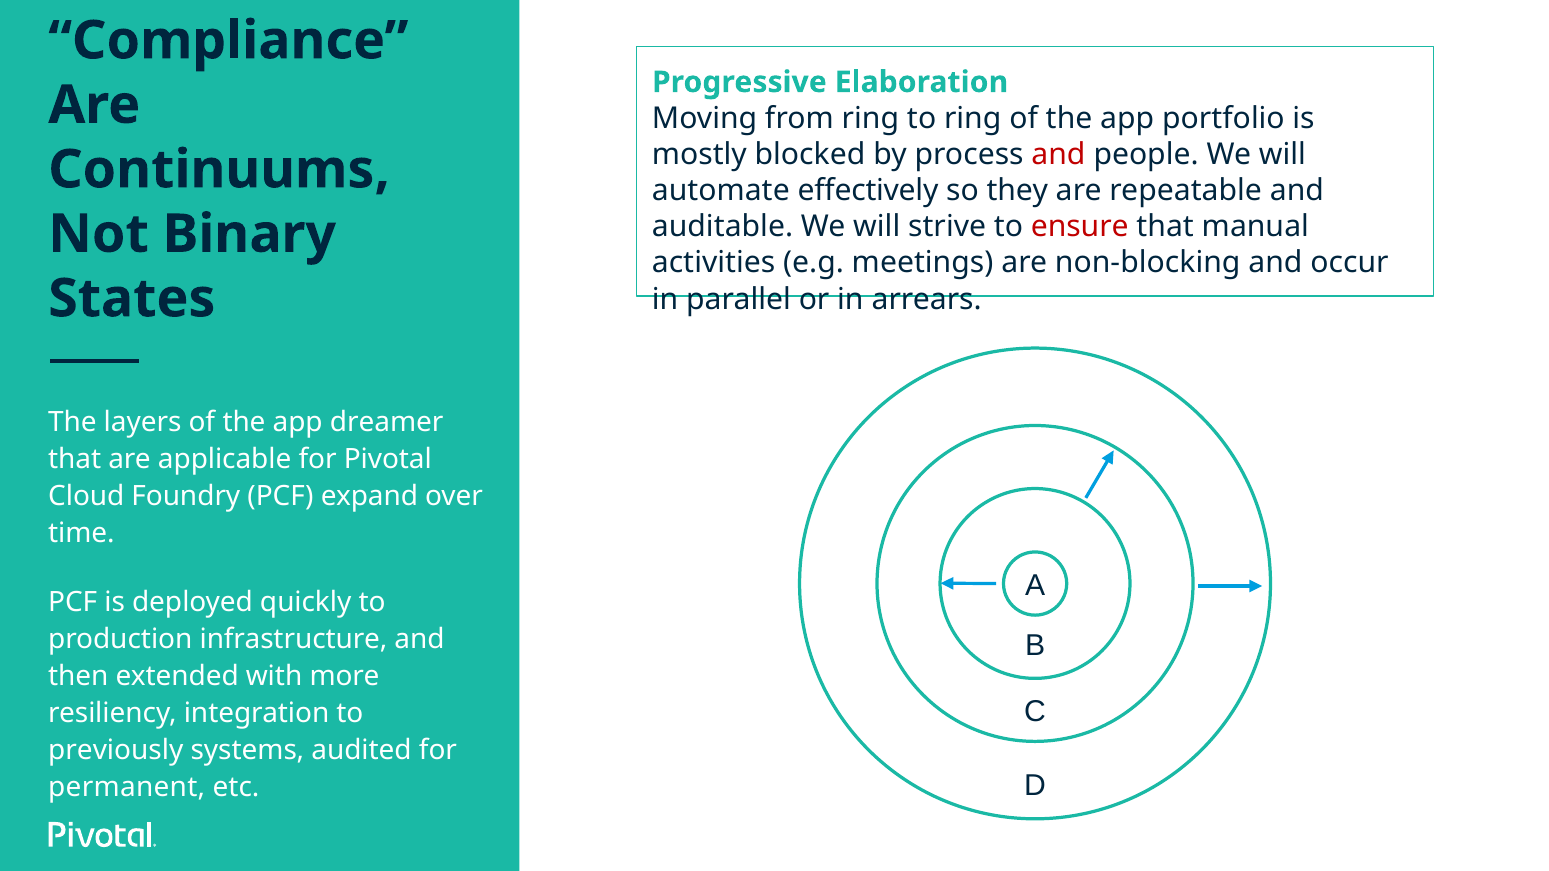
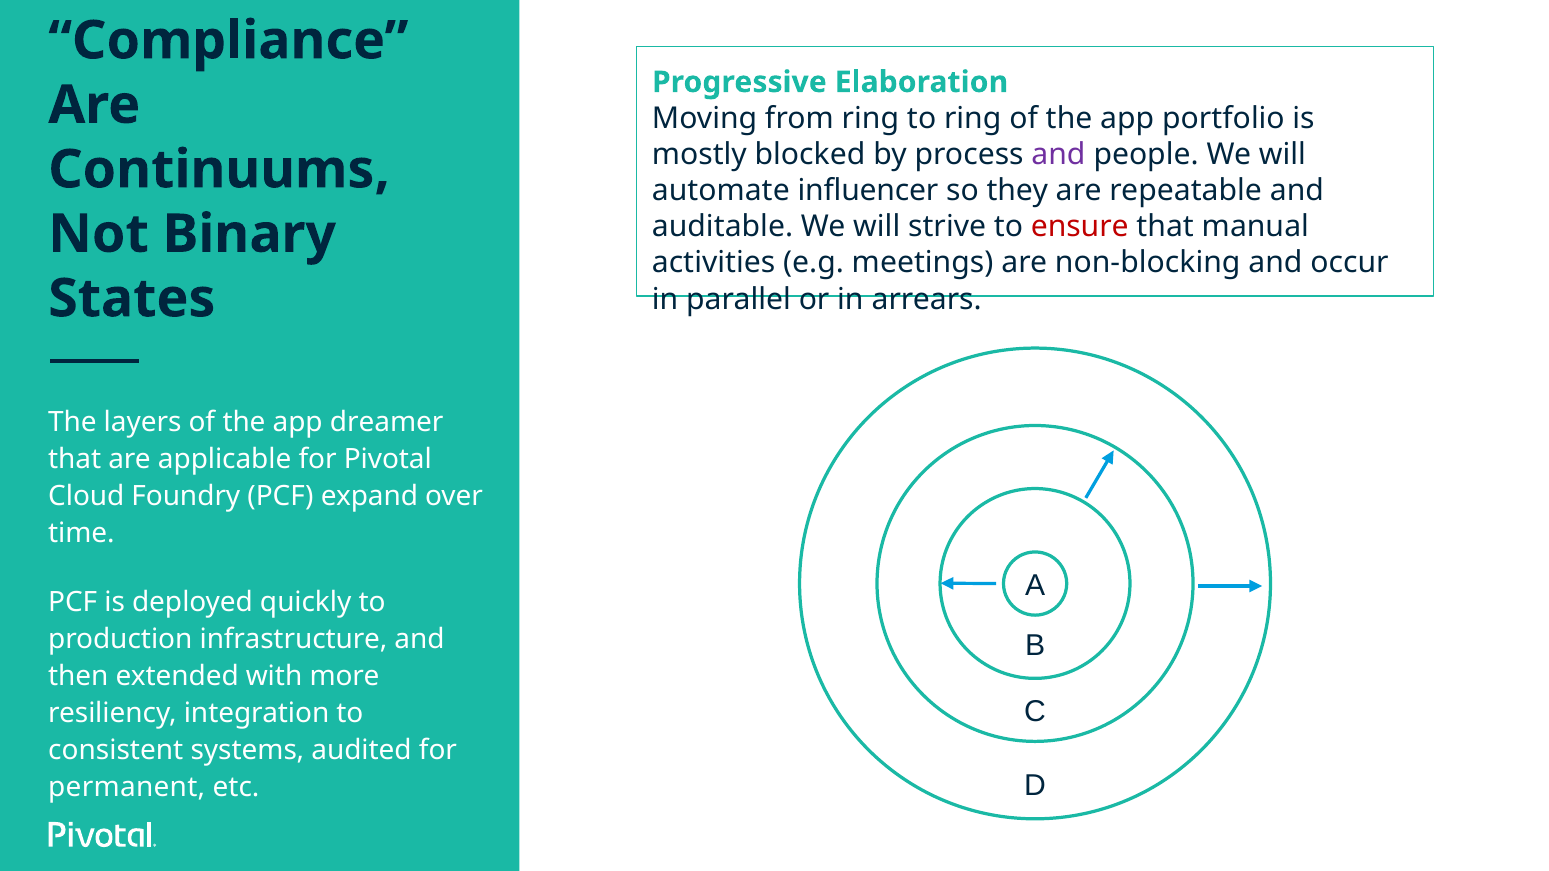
and colour: red -> purple (1058, 155)
effectively: effectively -> influencer (868, 191)
previously: previously -> consistent (116, 751)
